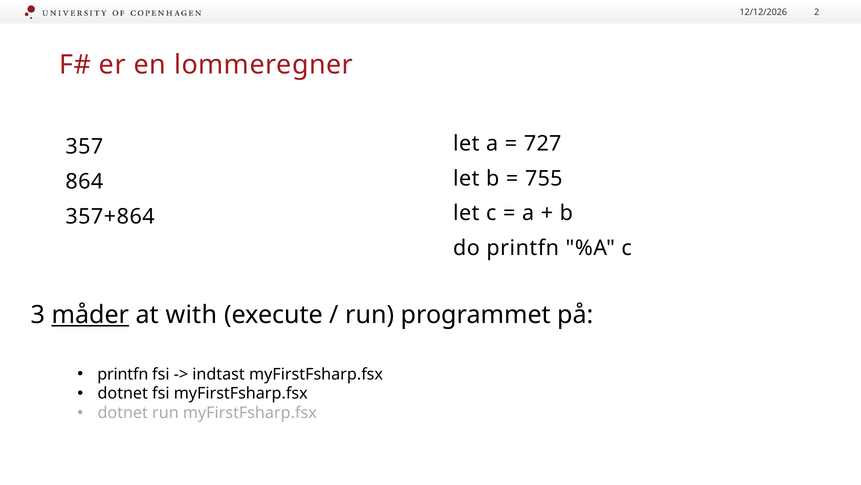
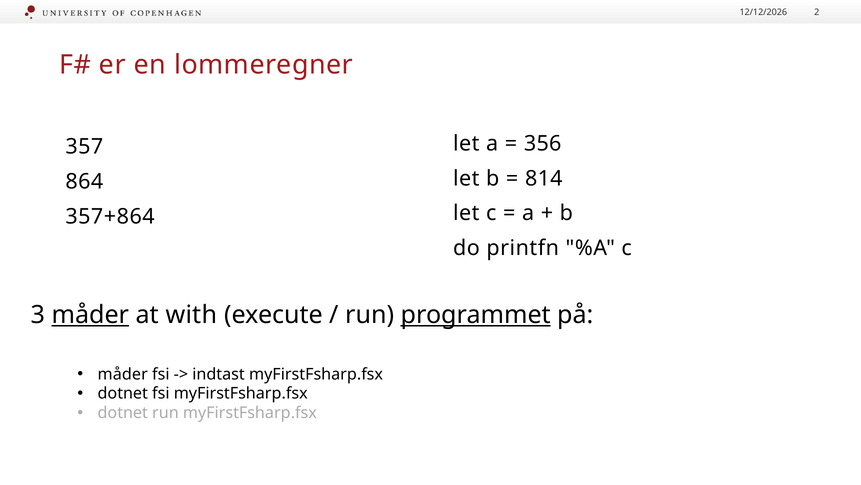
727: 727 -> 356 (543, 143)
755: 755 -> 814 (544, 178)
programmet underline: none -> present (476, 314)
printfn: printfn -> måder (123, 374)
